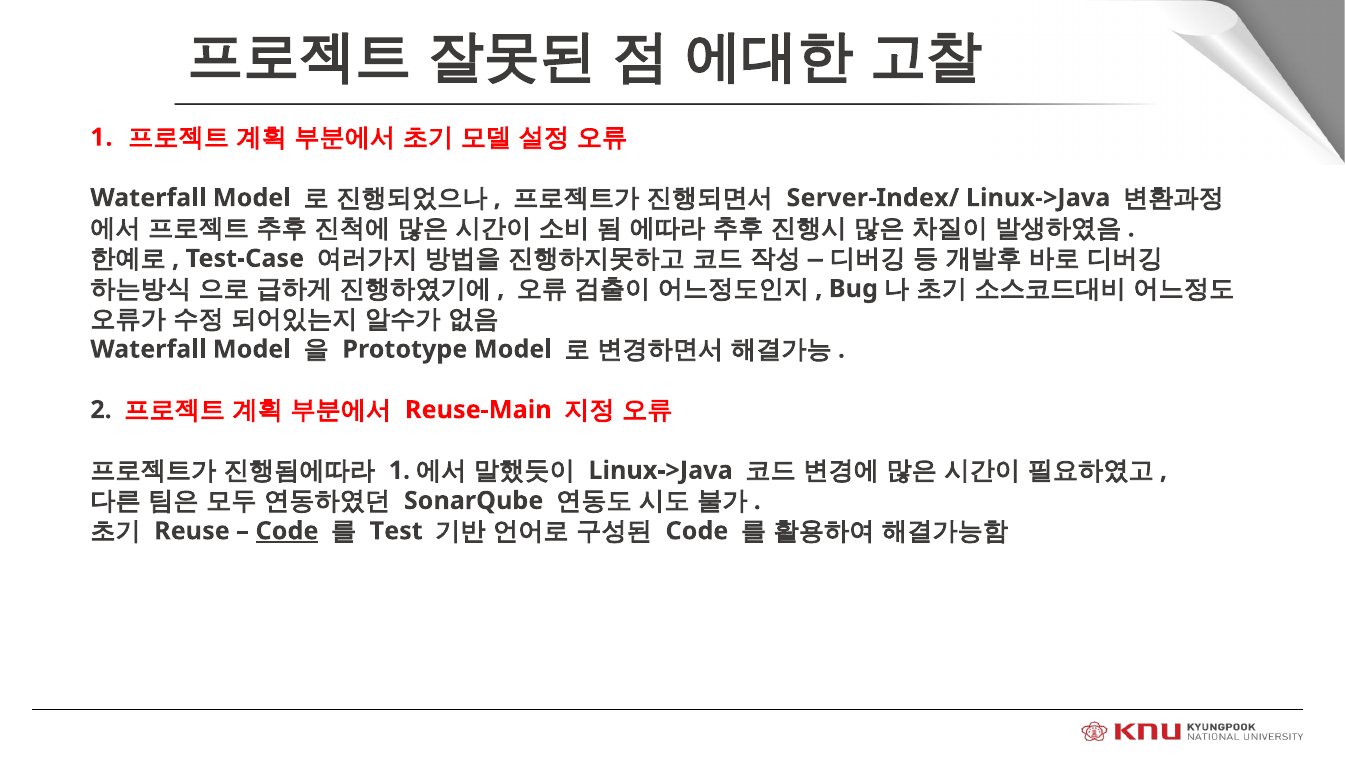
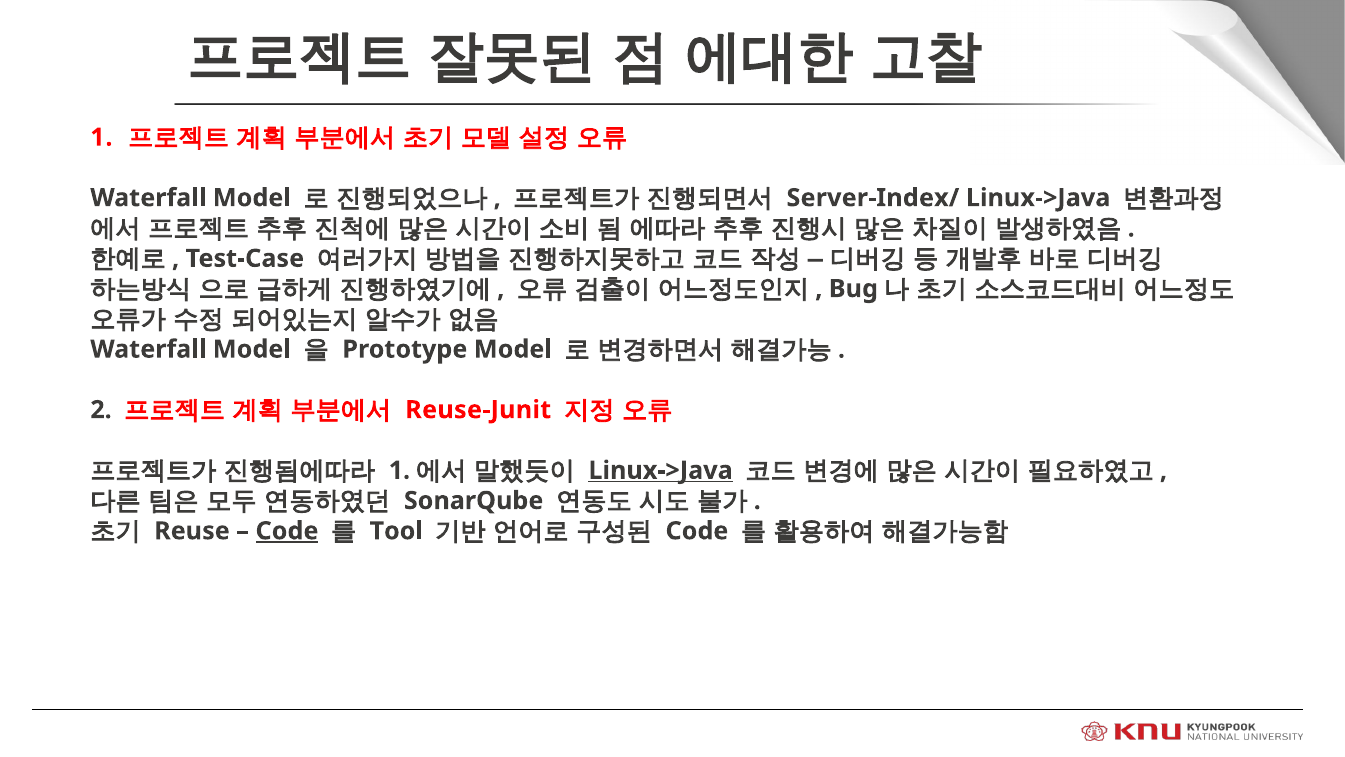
Reuse-Main: Reuse-Main -> Reuse-Junit (478, 410)
Linux->Java underline: none -> present (661, 470)
Test: Test -> Tool (396, 531)
